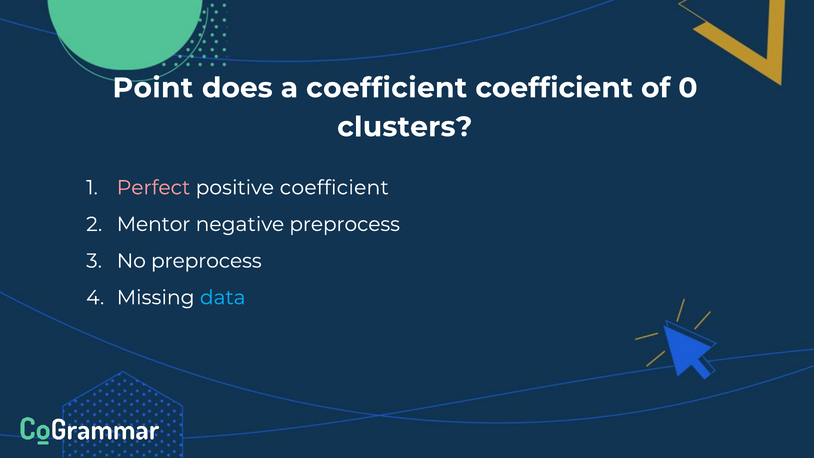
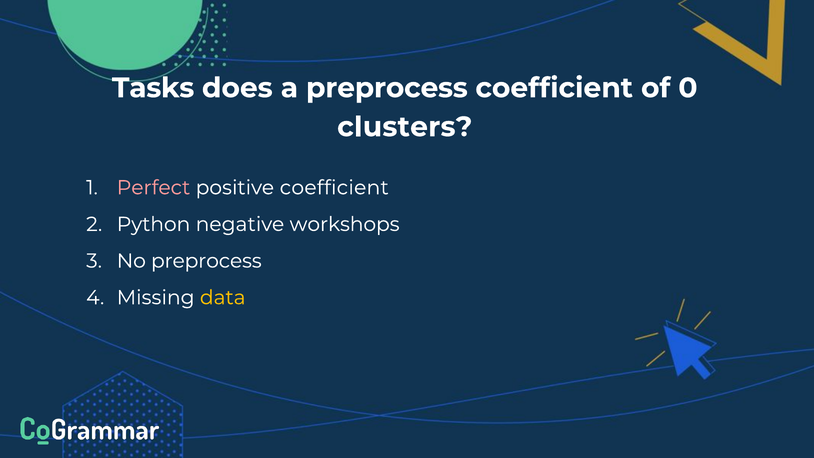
Point: Point -> Tasks (153, 88)
a coefficient: coefficient -> preprocess (387, 88)
Mentor: Mentor -> Python (154, 224)
negative preprocess: preprocess -> workshops (345, 224)
data colour: light blue -> yellow (223, 297)
